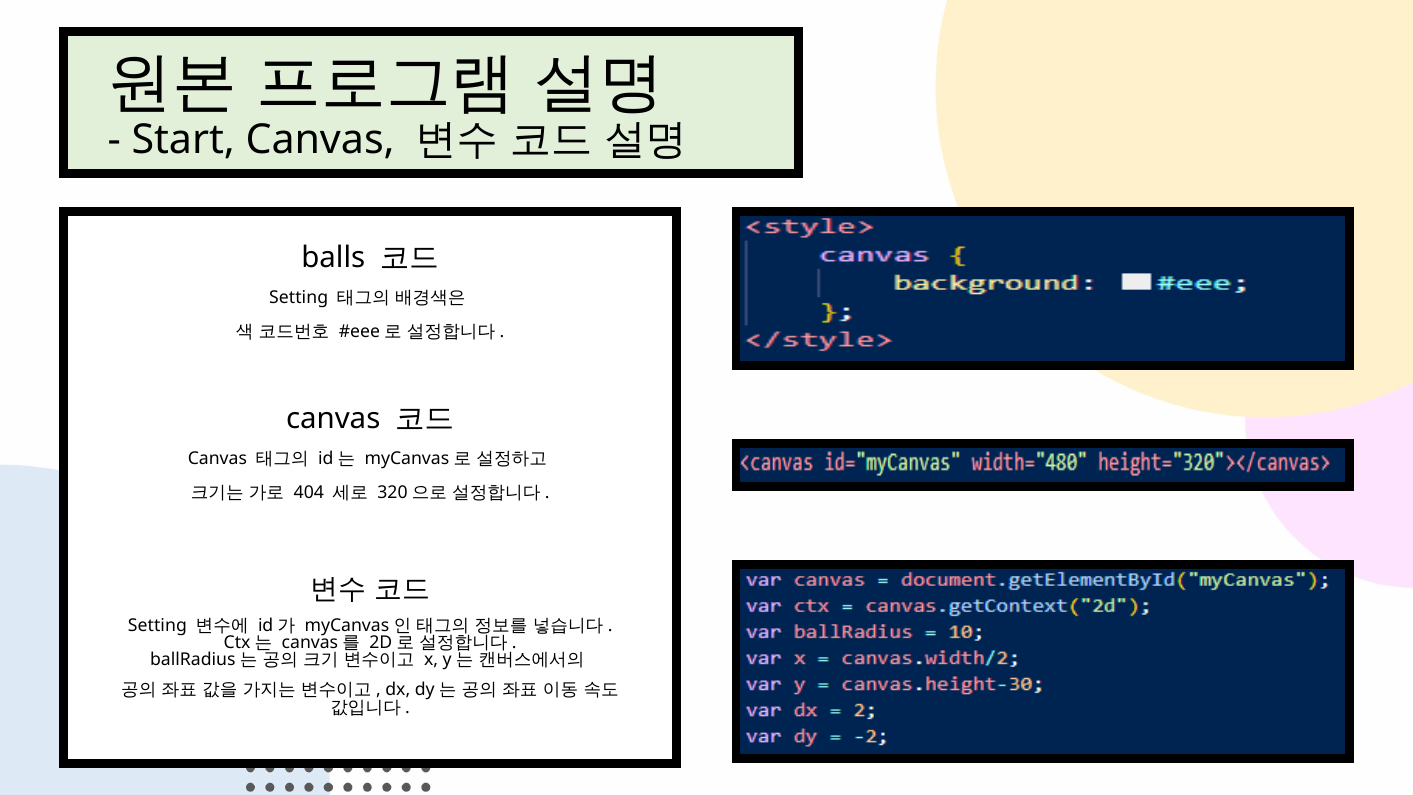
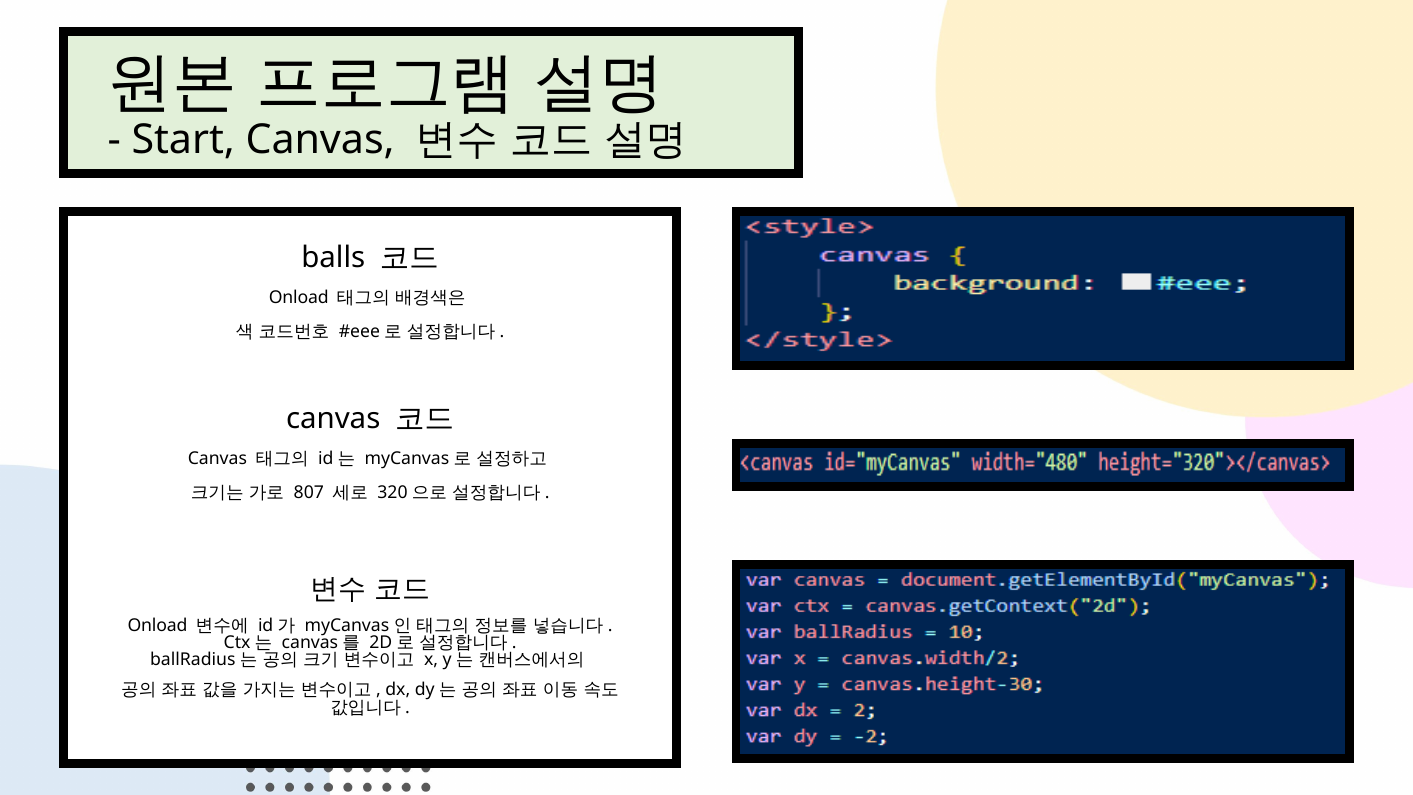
Setting: Setting -> Onload (299, 298)
404: 404 -> 807 (309, 492)
Setting: Setting -> Onload (157, 625)
